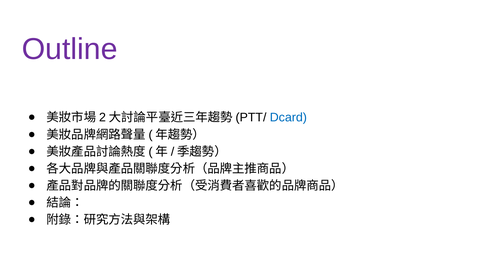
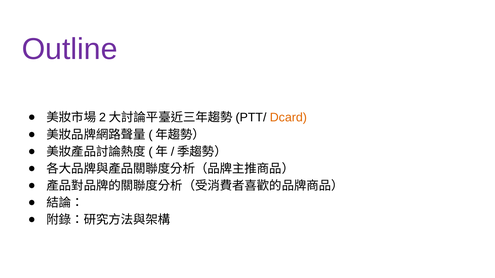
Dcard colour: blue -> orange (288, 118)
